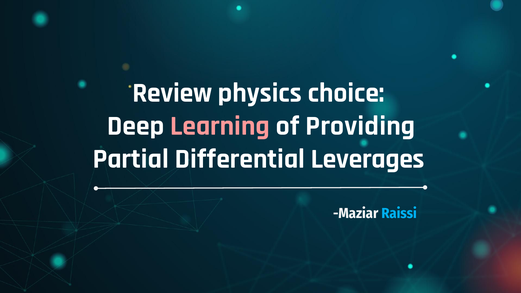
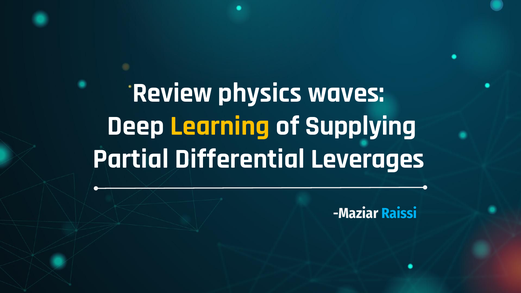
choice: choice -> waves (346, 93)
Learning colour: pink -> yellow (220, 126)
Providing: Providing -> Supplying (361, 126)
